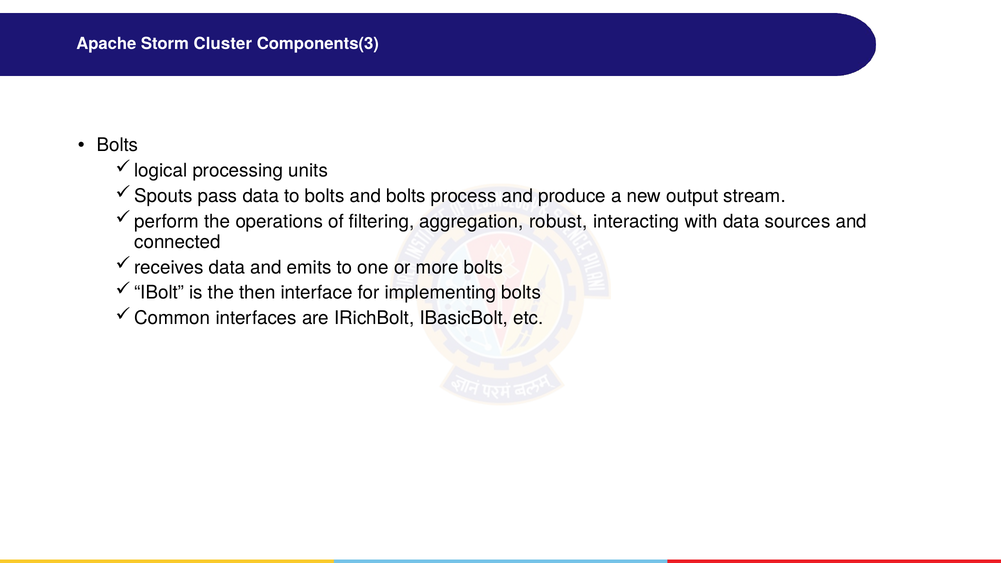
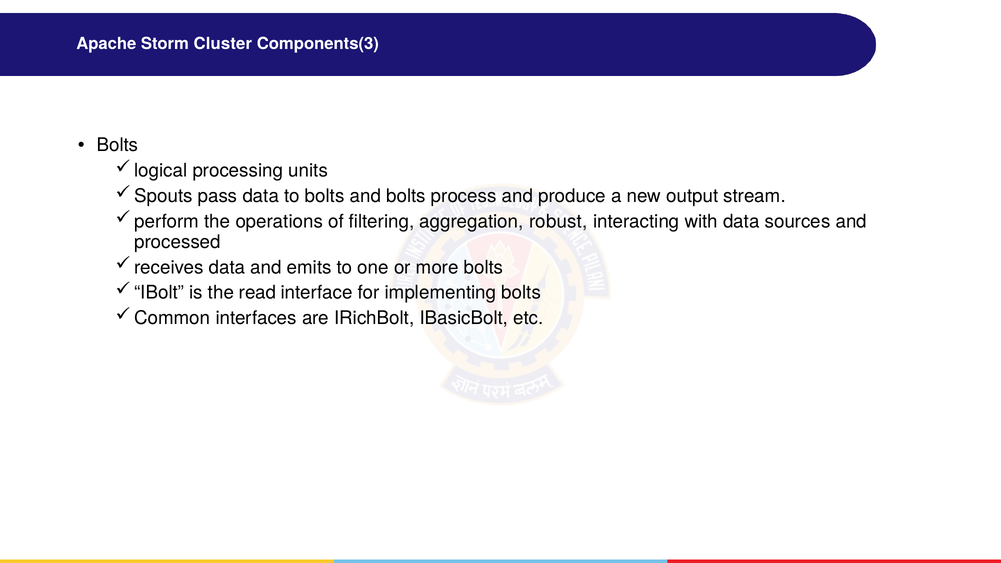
connected: connected -> processed (178, 242)
then: then -> read (257, 293)
